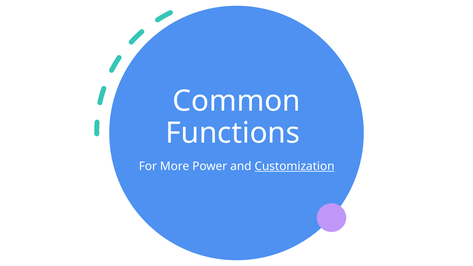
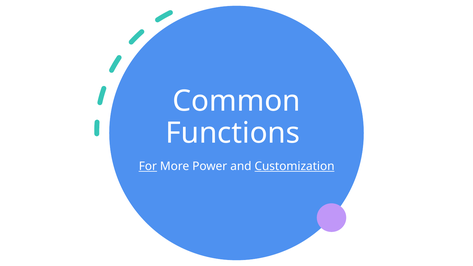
For underline: none -> present (148, 166)
